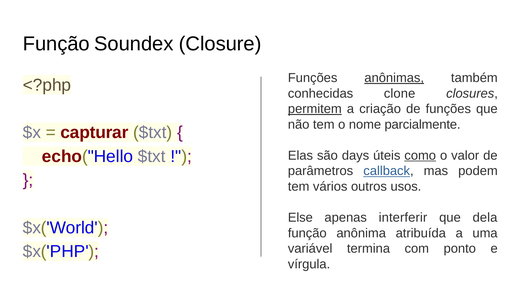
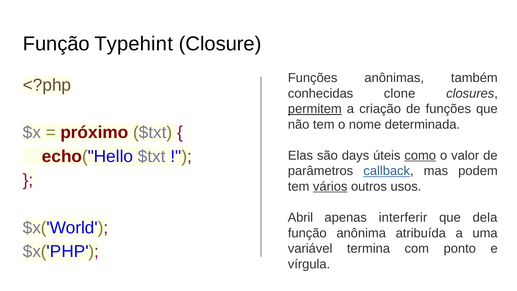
Soundex: Soundex -> Typehint (134, 44)
anônimas underline: present -> none (394, 78)
parcialmente: parcialmente -> determinada (422, 124)
capturar: capturar -> próximo (94, 133)
vários underline: none -> present (330, 186)
Else: Else -> Abril (300, 217)
